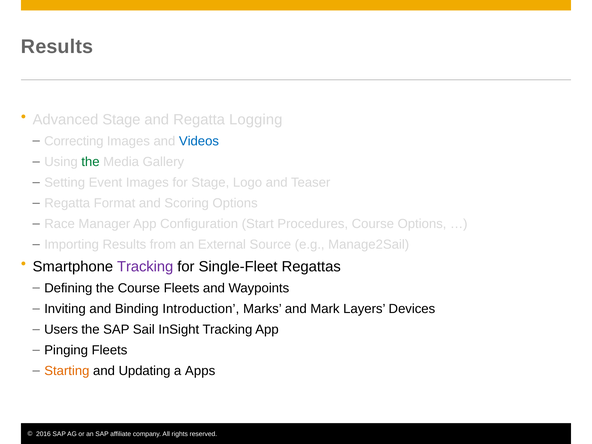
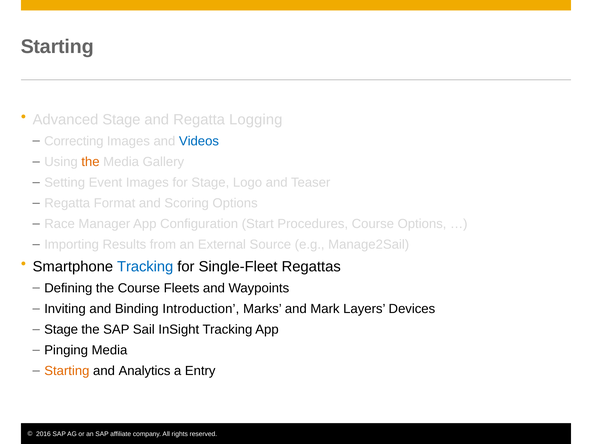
Results: Results -> Starting (57, 47)
the colour: green -> orange (90, 162)
Tracking colour: purple -> blue (145, 266)
Users: Users -> Stage (61, 330)
Pinging Fleets: Fleets -> Media (109, 350)
Updating: Updating -> Analytics (145, 371)
Apps: Apps -> Entry (200, 371)
